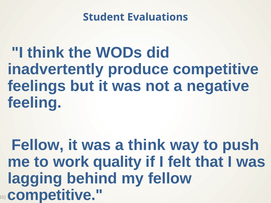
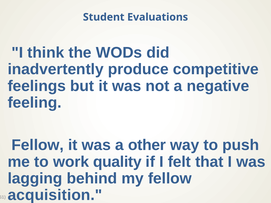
a think: think -> other (147, 145)
competitive: competitive -> acquisition (55, 195)
